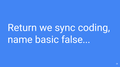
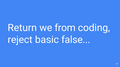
sync: sync -> from (65, 28)
name: name -> reject (20, 40)
